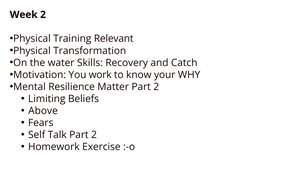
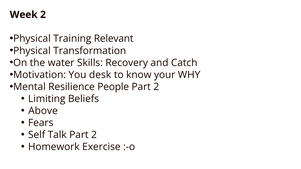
work: work -> desk (100, 75)
Matter: Matter -> People (113, 87)
